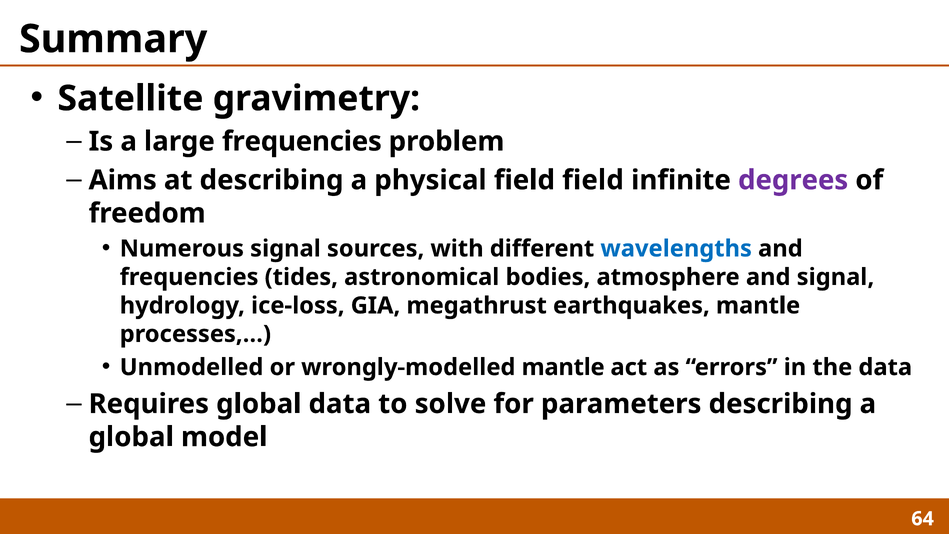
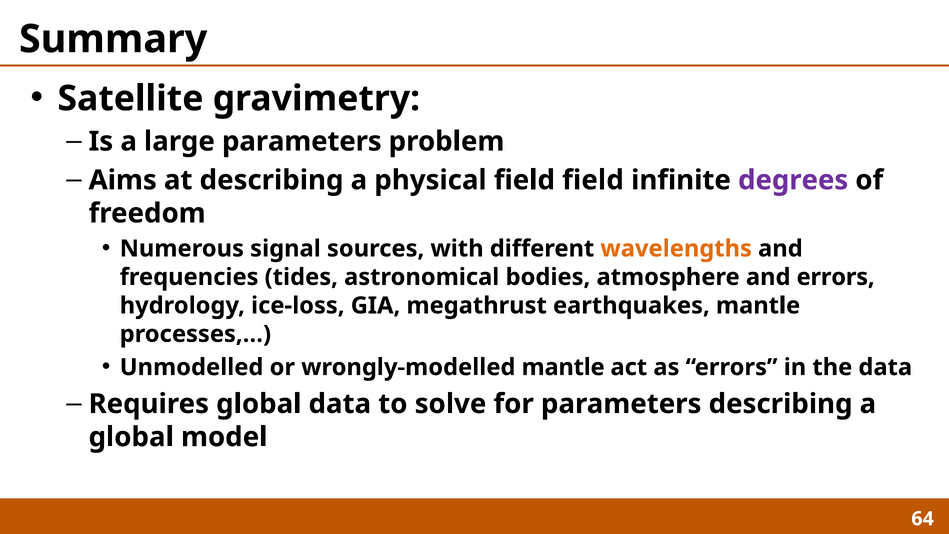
large frequencies: frequencies -> parameters (302, 141)
wavelengths colour: blue -> orange (676, 249)
and signal: signal -> errors (836, 277)
